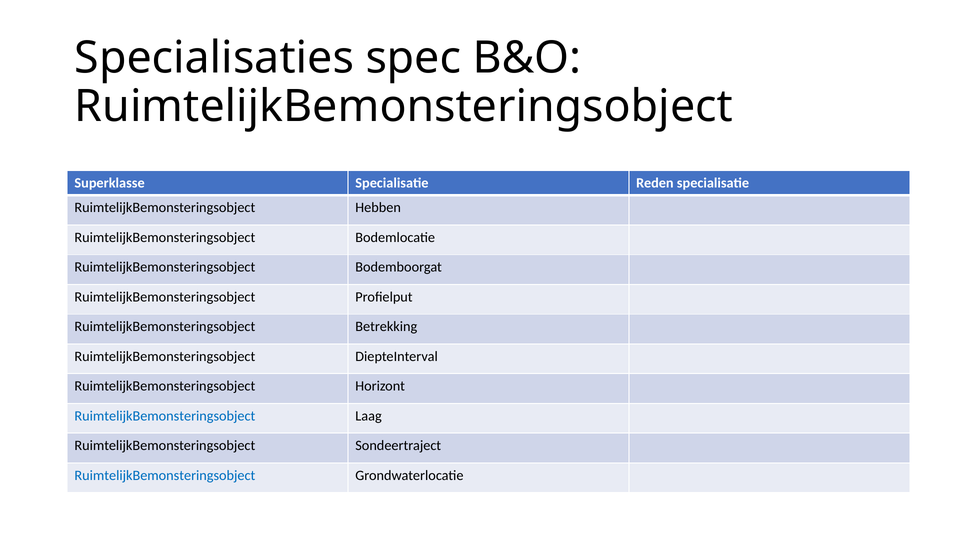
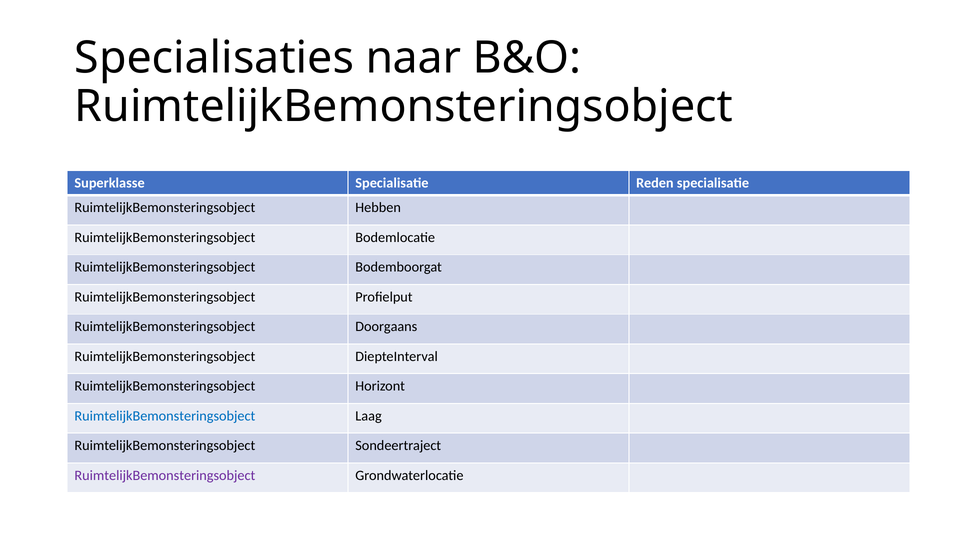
spec: spec -> naar (413, 58)
Betrekking: Betrekking -> Doorgaans (386, 326)
RuimtelijkBemonsteringsobject colour: blue -> purple (165, 475)
